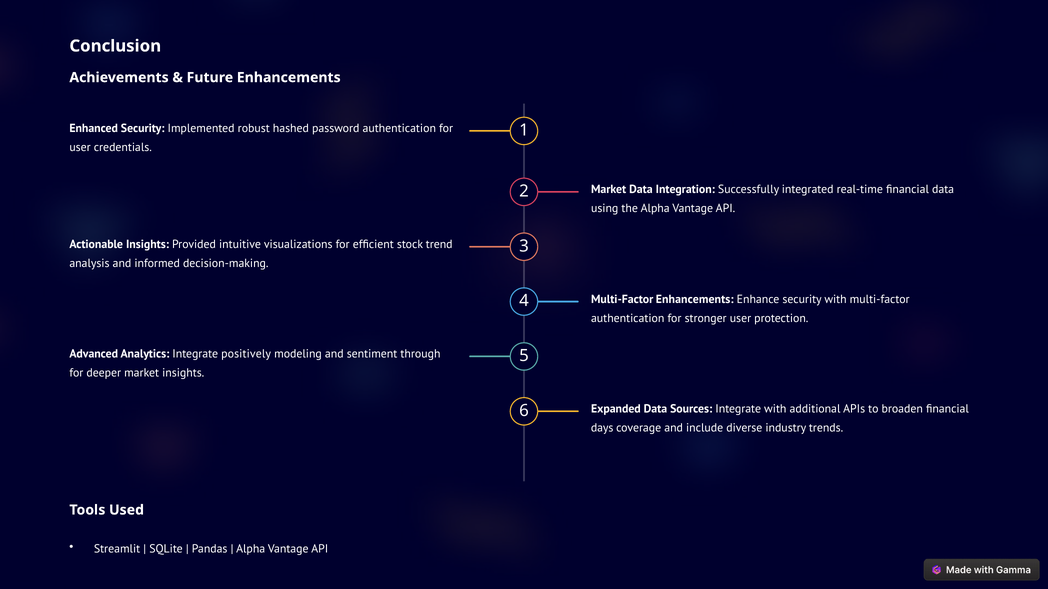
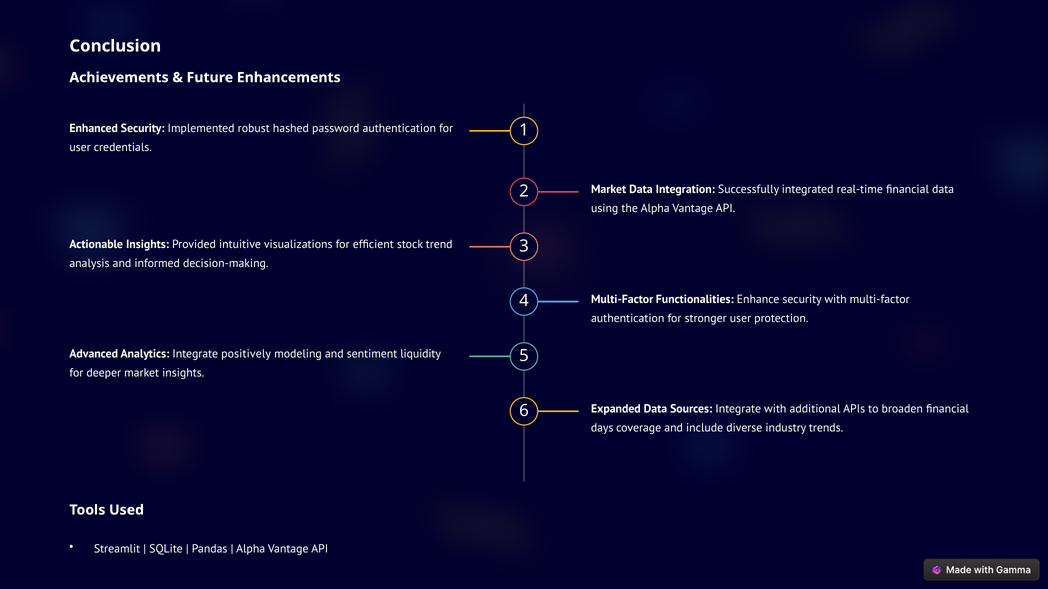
Multi-Factor Enhancements: Enhancements -> Functionalities (695, 299)
through: through -> liquidity (421, 354)
